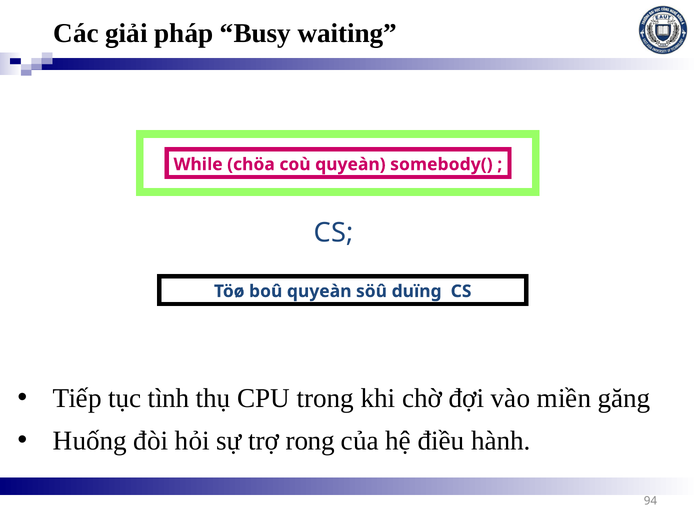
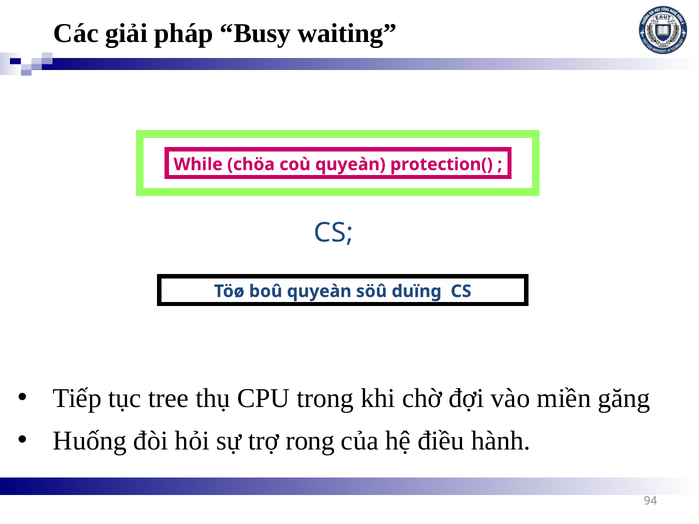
somebody(: somebody( -> protection( (441, 164)
tình: tình -> tree (169, 398)
